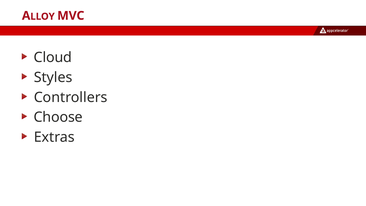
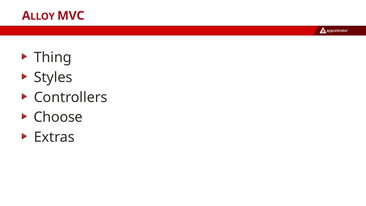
Cloud: Cloud -> Thing (53, 57)
